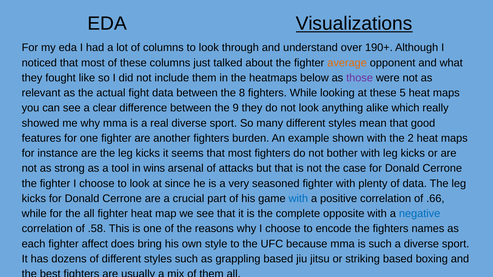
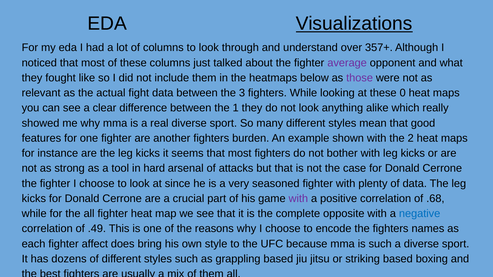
190+: 190+ -> 357+ (379, 48)
average colour: orange -> purple (347, 63)
8: 8 -> 3 (242, 93)
5: 5 -> 0 (403, 93)
9: 9 -> 1 (236, 108)
wins: wins -> hard (154, 169)
with colour: blue -> purple (298, 199)
.66: .66 -> .68 (435, 199)
.58: .58 -> .49 (97, 229)
